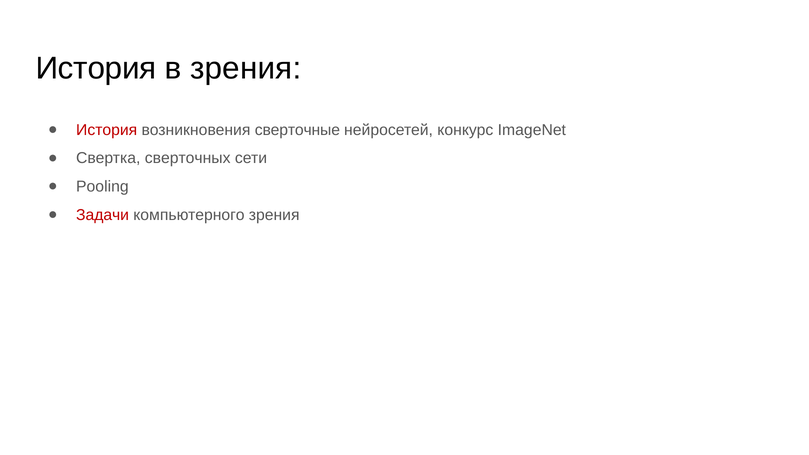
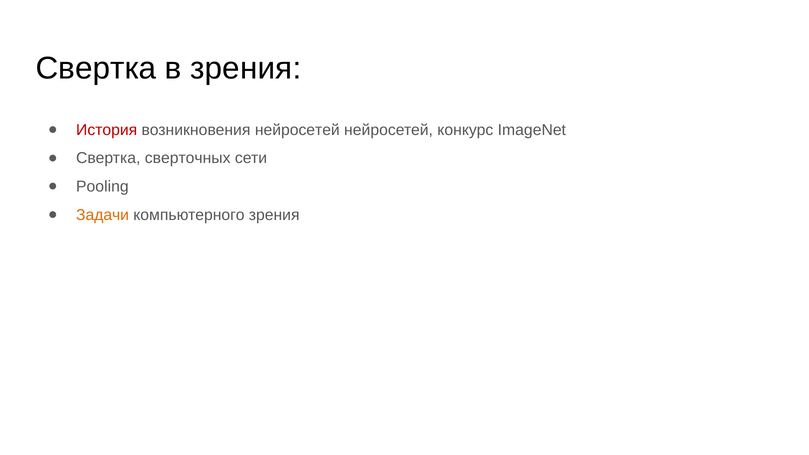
История: История -> Свертка (96, 69)
возникновения сверточные: сверточные -> нейросетей (297, 130)
Задачи colour: red -> orange (103, 215)
